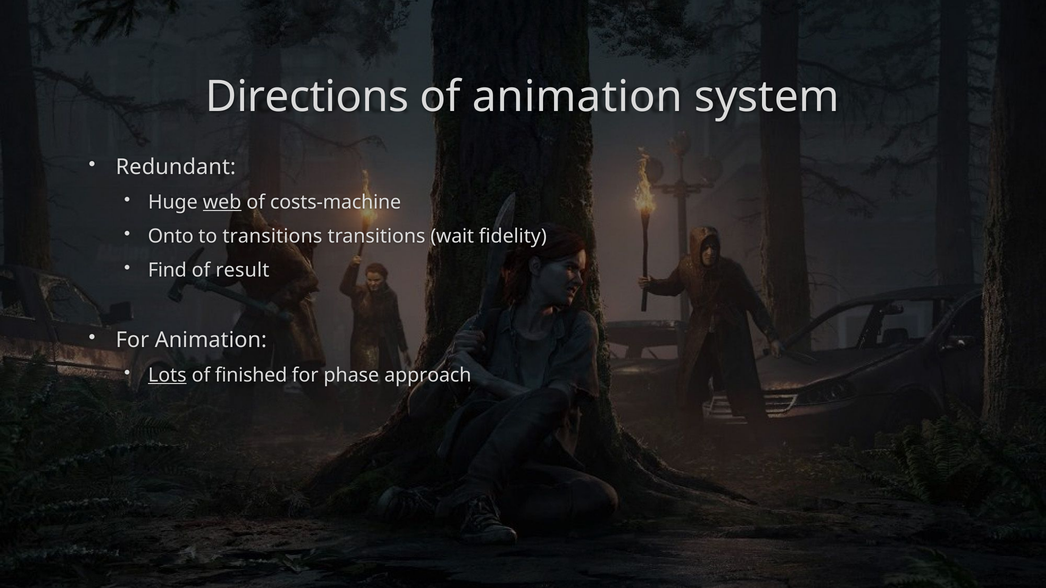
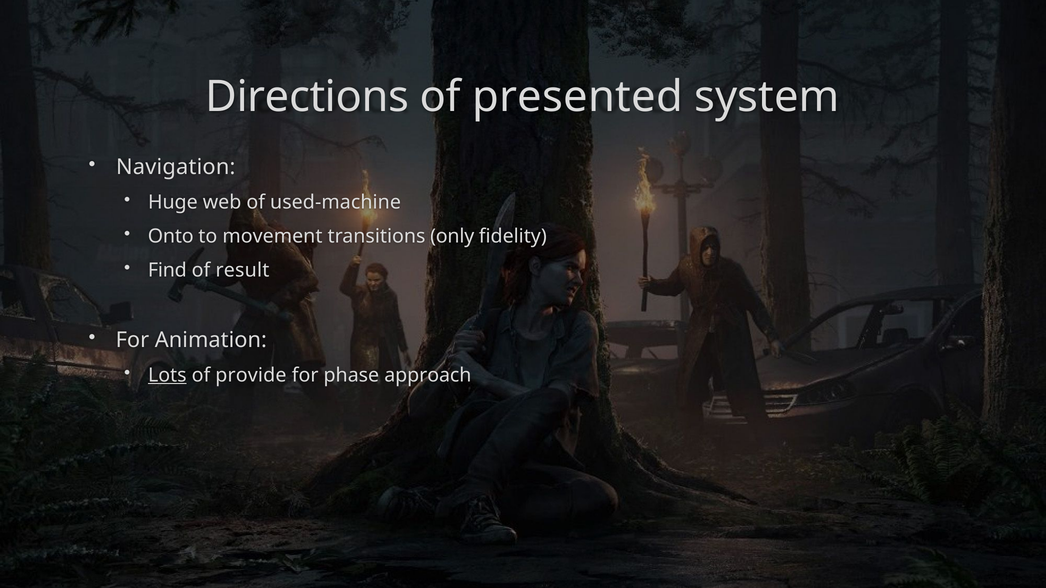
of animation: animation -> presented (577, 97)
Redundant: Redundant -> Navigation (176, 167)
web underline: present -> none (222, 202)
costs-machine: costs-machine -> used-machine (336, 202)
to transitions: transitions -> movement (272, 236)
wait: wait -> only (452, 236)
finished: finished -> provide (251, 375)
